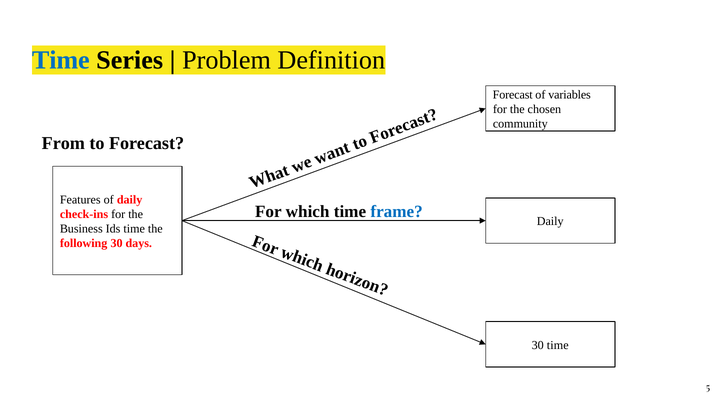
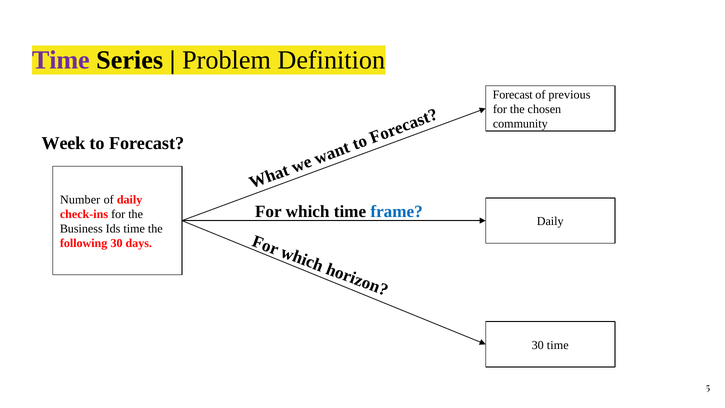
Time colour: blue -> purple (61, 60)
variables: variables -> previous (569, 95)
From: From -> Week (63, 143)
Features: Features -> Number (80, 200)
